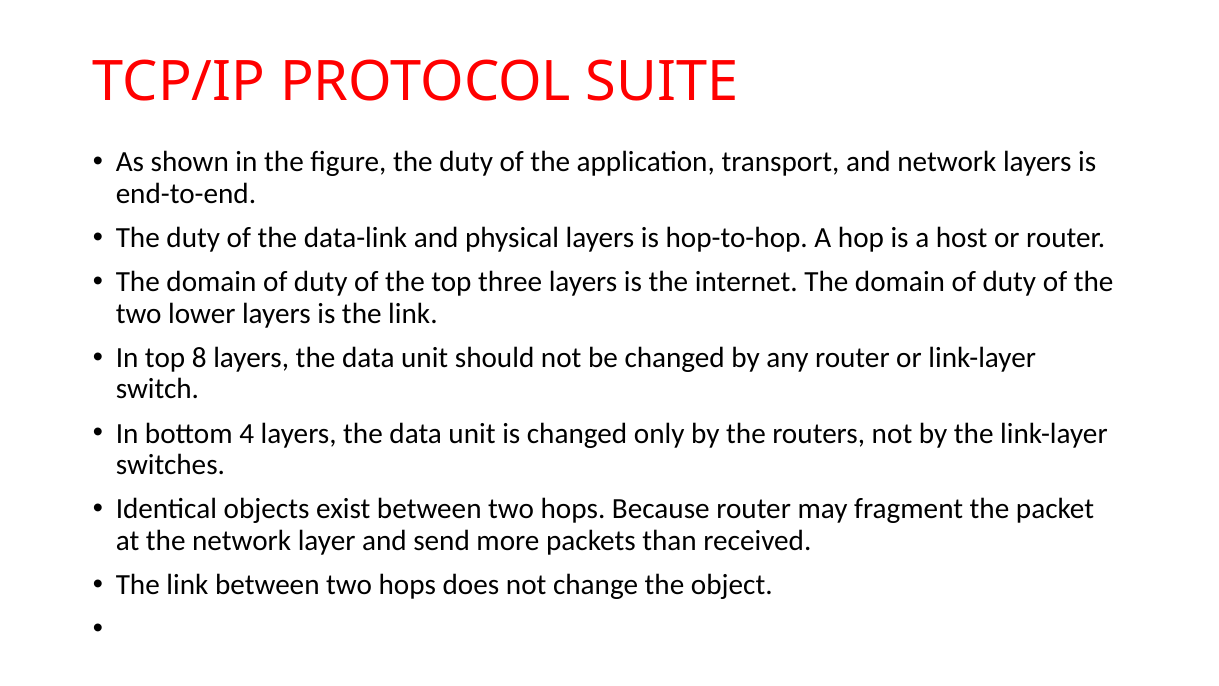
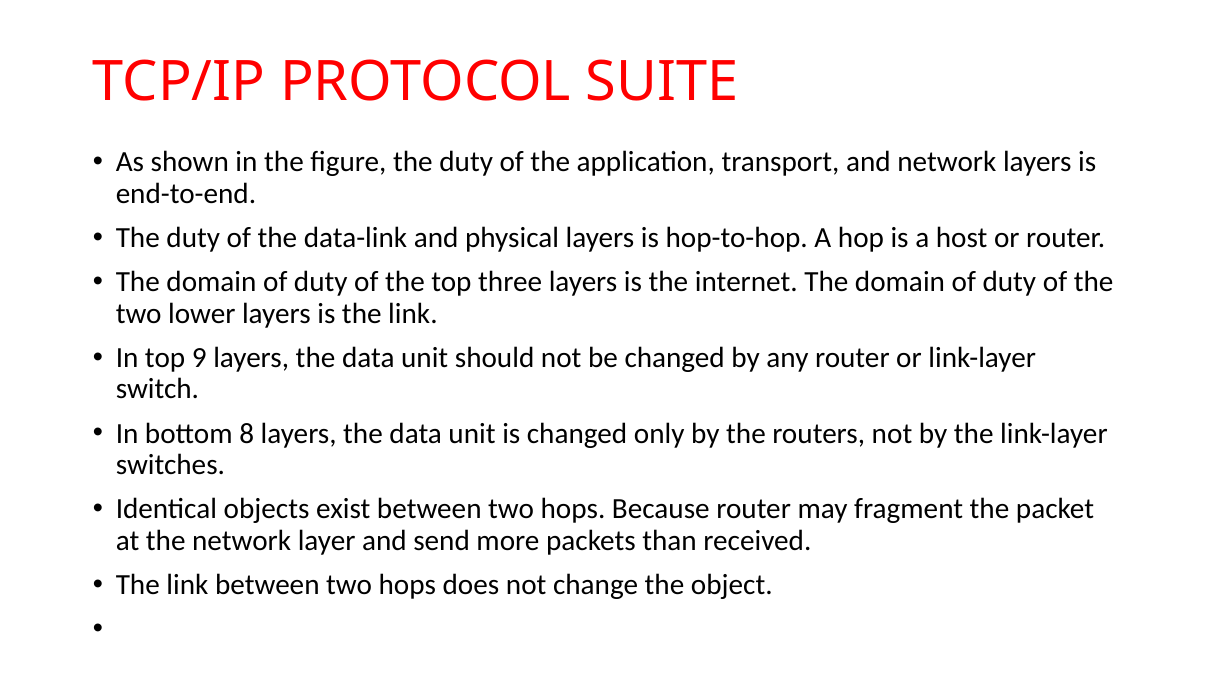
8: 8 -> 9 (199, 358)
4: 4 -> 8 (247, 433)
